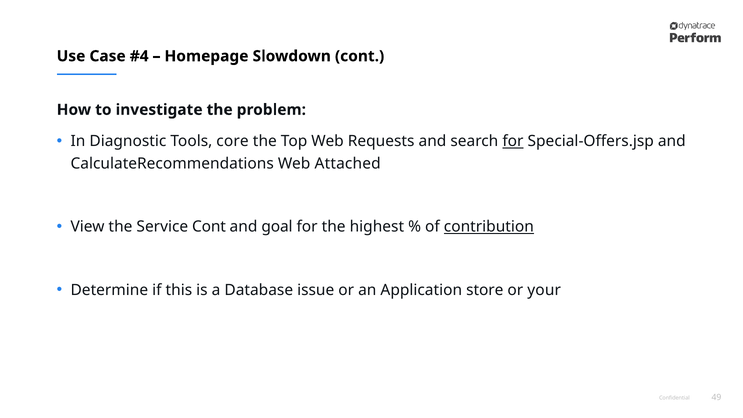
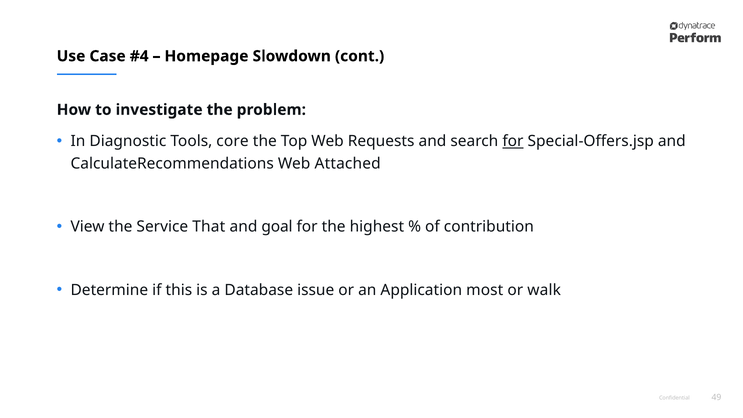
Service Cont: Cont -> That (209, 227)
contribution underline: present -> none (489, 227)
store: store -> most (485, 290)
your: your -> walk (544, 290)
